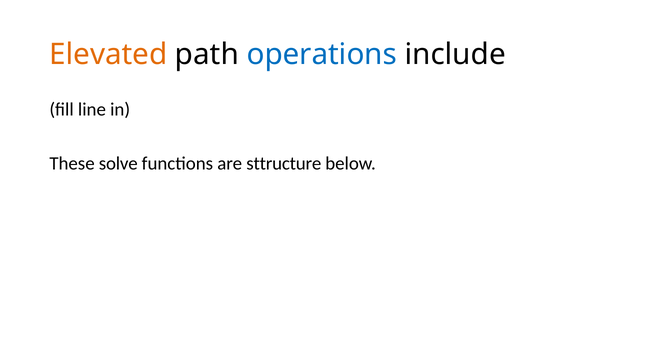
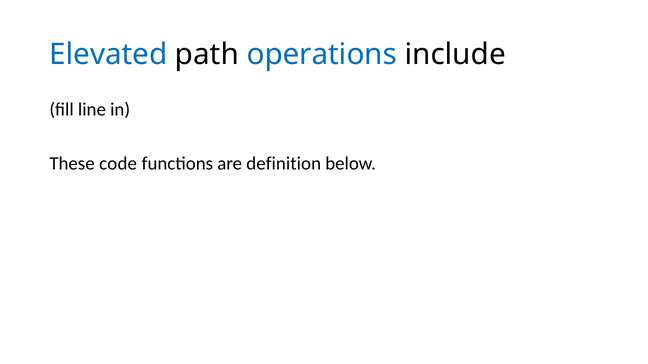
Elevated colour: orange -> blue (108, 54)
solve: solve -> code (118, 164)
sttructure: sttructure -> definition (284, 164)
